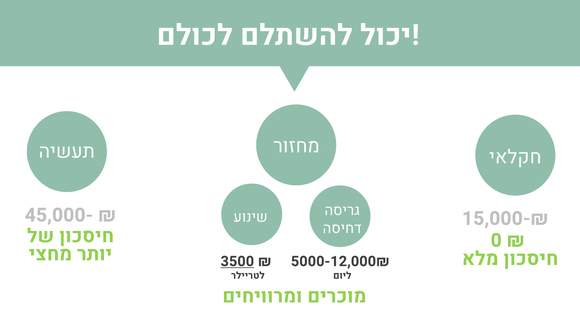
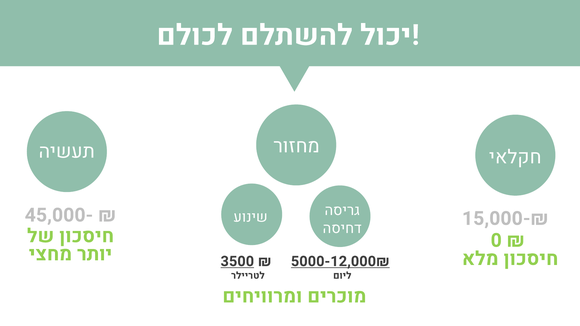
5000-12,000₪ underline: none -> present (340, 262)
